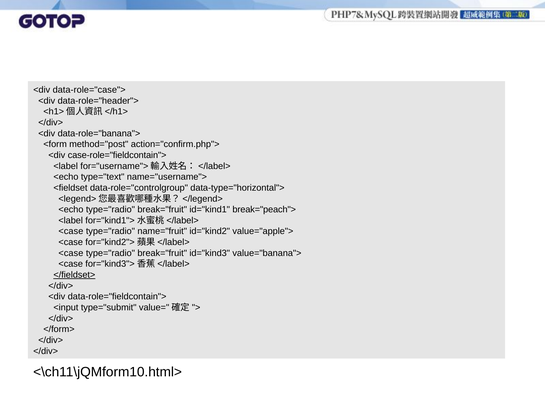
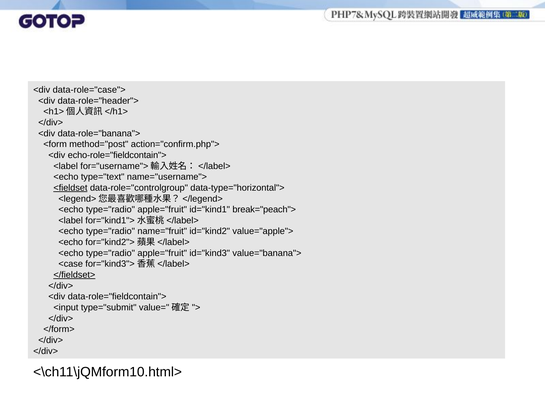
case-role="fieldcontain">: case-role="fieldcontain"> -> echo-role="fieldcontain"> (117, 155)
<fieldset underline: none -> present (70, 188)
break="fruit: break="fruit -> apple="fruit (162, 210)
<case: <case -> <echo (71, 232)
<case: <case -> <echo (71, 243)
<case: <case -> <echo (71, 254)
break="fruit: break="fruit -> apple="fruit (162, 254)
